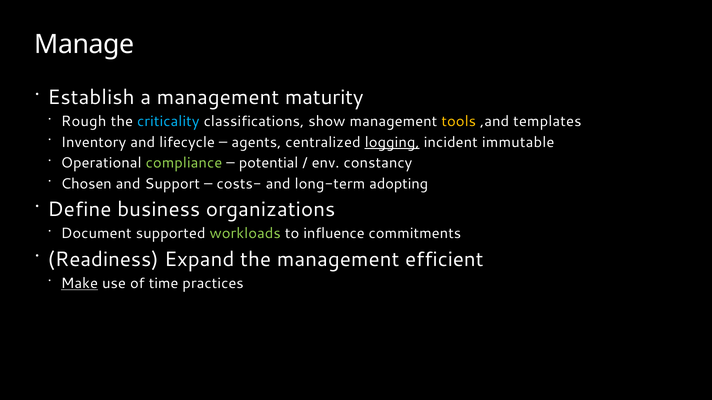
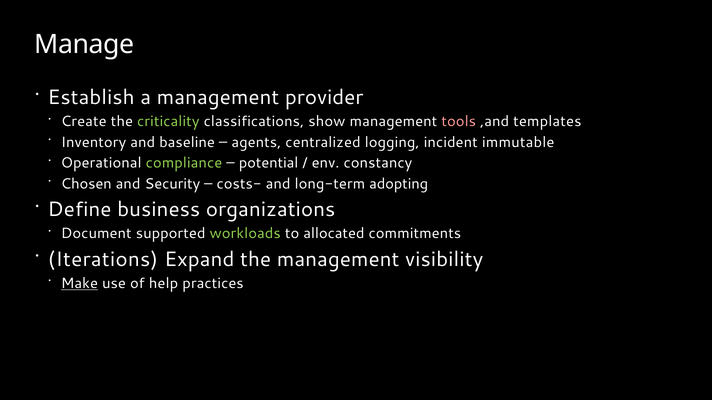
maturity: maturity -> provider (324, 98)
Rough: Rough -> Create (84, 122)
criticality colour: light blue -> light green (168, 122)
tools colour: yellow -> pink (459, 122)
lifecycle: lifecycle -> baseline (187, 142)
logging underline: present -> none (392, 142)
Support: Support -> Security (172, 184)
influence: influence -> allocated (334, 234)
Readiness: Readiness -> Iterations (103, 260)
efficient: efficient -> visibility (444, 260)
time: time -> help (163, 284)
